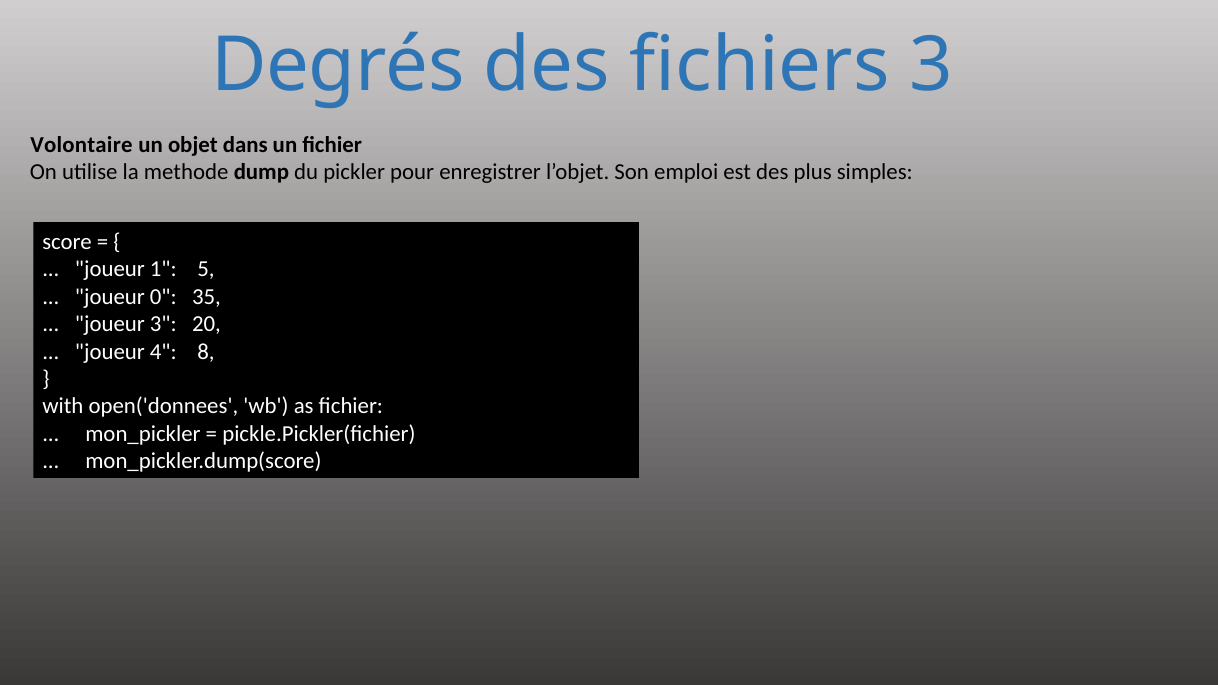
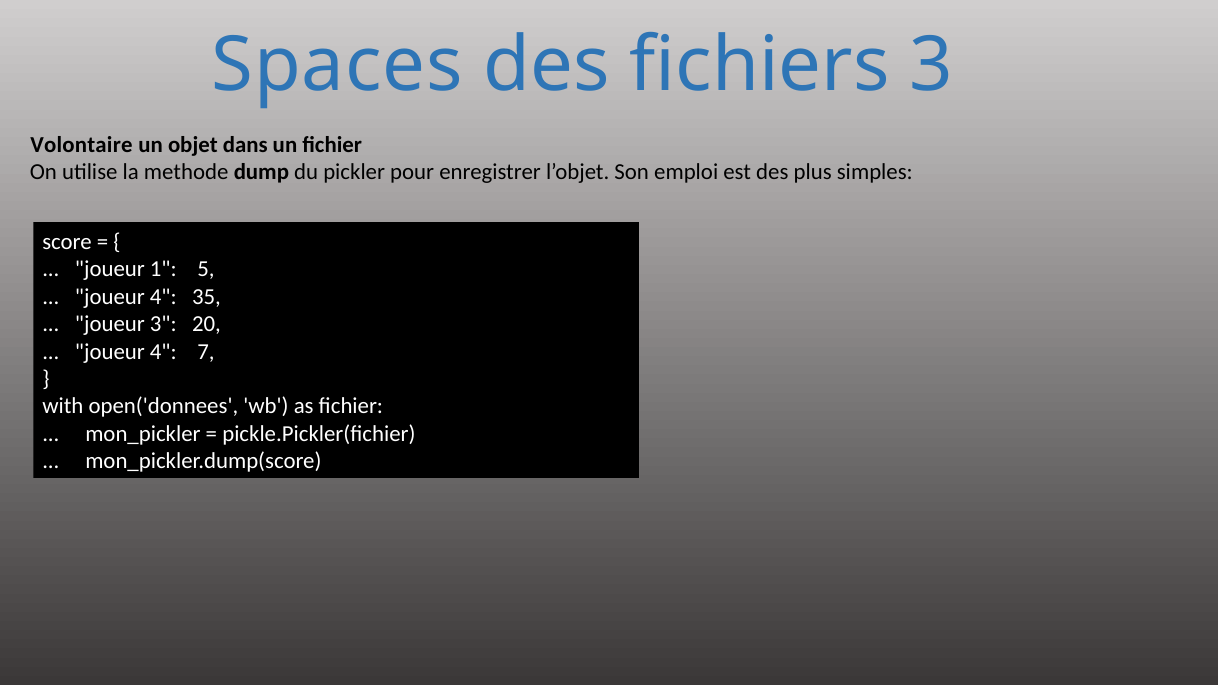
Degrés: Degrés -> Spaces (337, 66)
0: 0 -> 4 (163, 297)
8: 8 -> 7 (206, 352)
